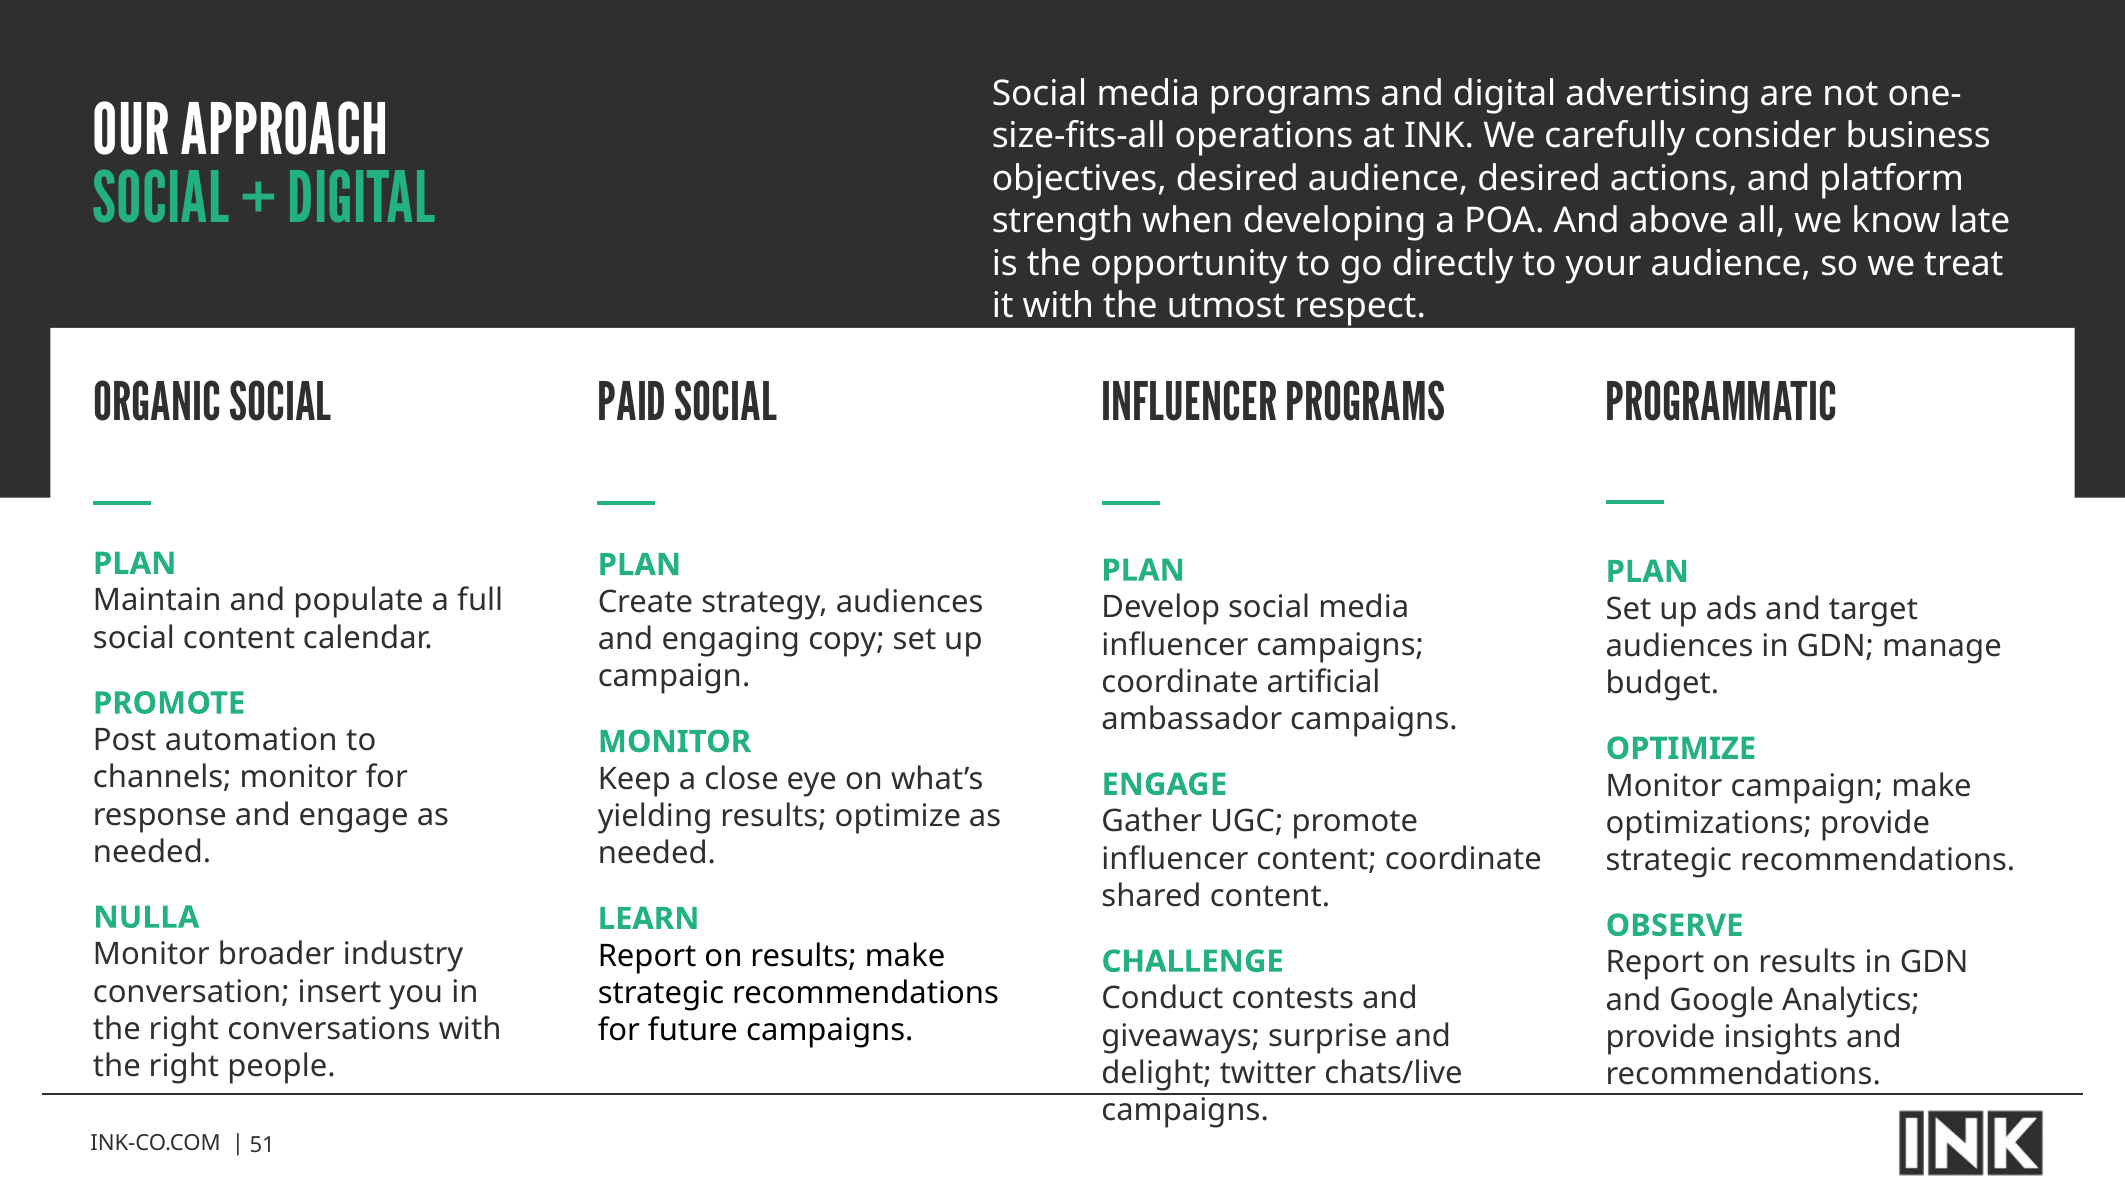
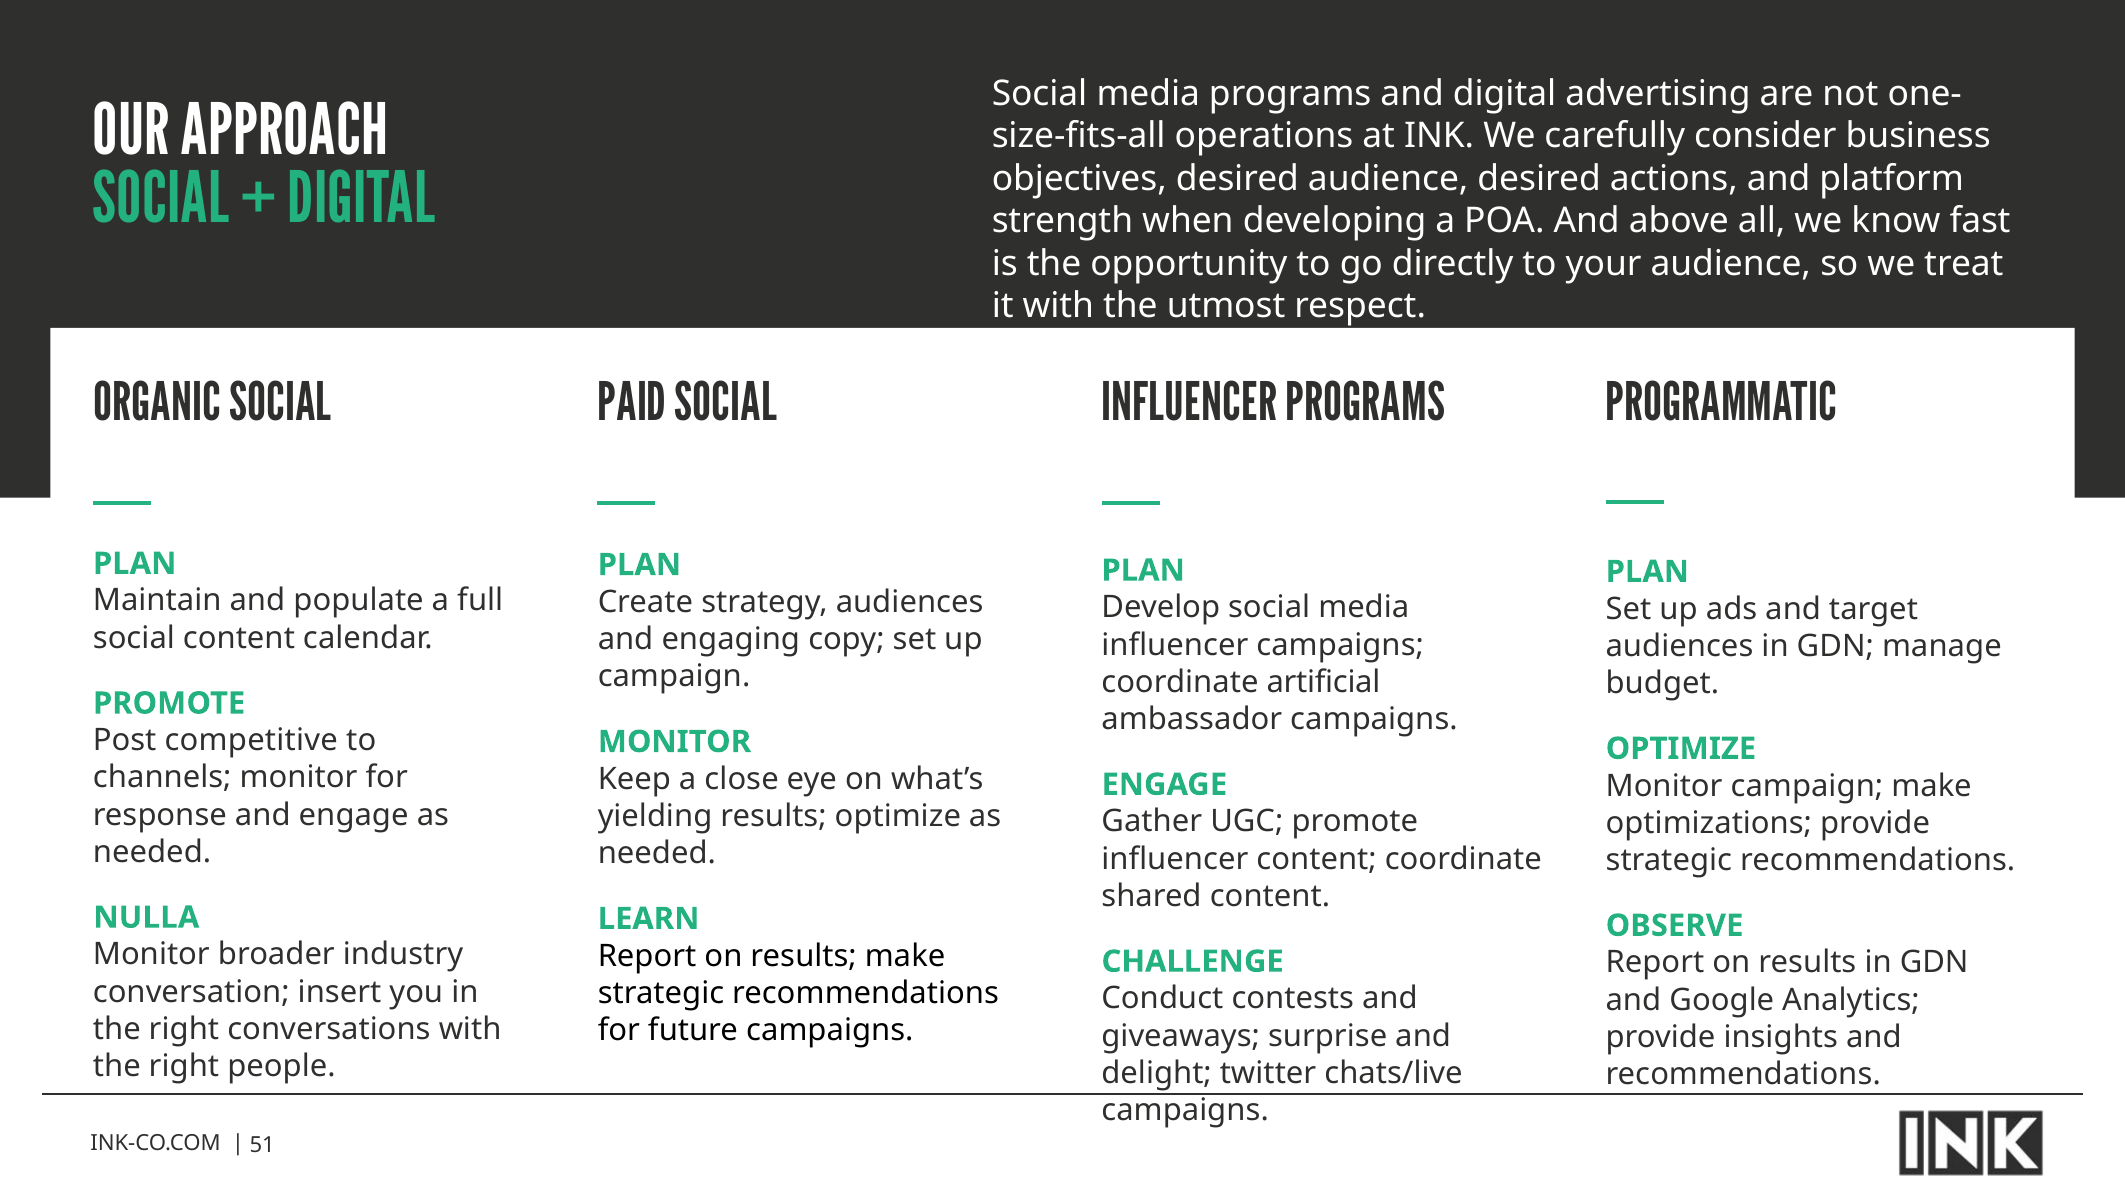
late: late -> fast (1980, 221)
automation: automation -> competitive (251, 741)
